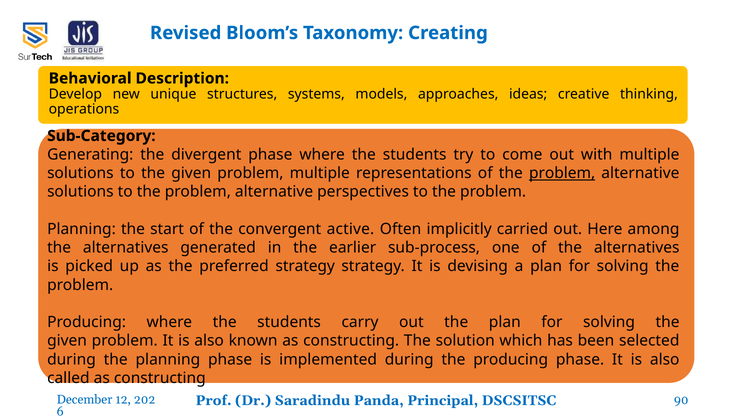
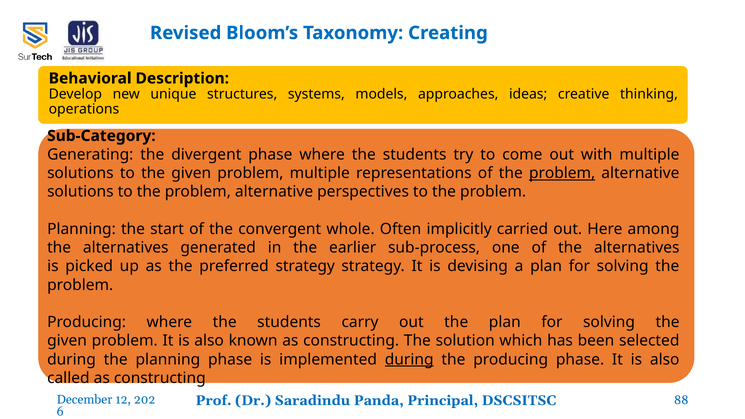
active: active -> whole (351, 229)
during underline: none -> present (409, 359)
90: 90 -> 88 (681, 400)
